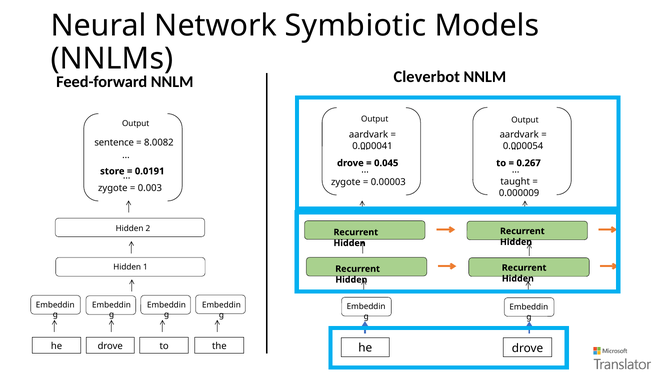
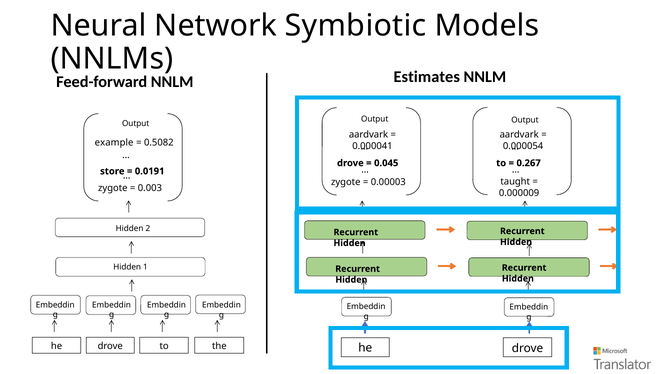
Cleverbot: Cleverbot -> Estimates (427, 77)
sentence: sentence -> example (114, 142)
8.0082: 8.0082 -> 0.5082 (159, 142)
